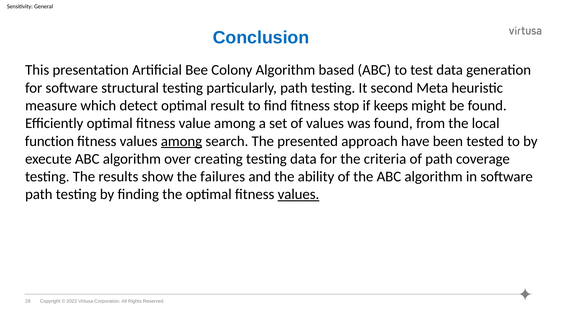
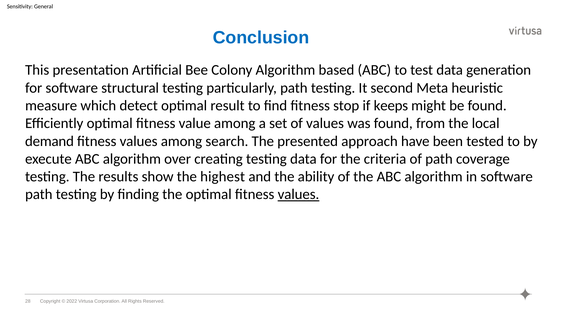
function: function -> demand (49, 141)
among underline: present -> none (182, 141)
failures: failures -> highest (223, 176)
